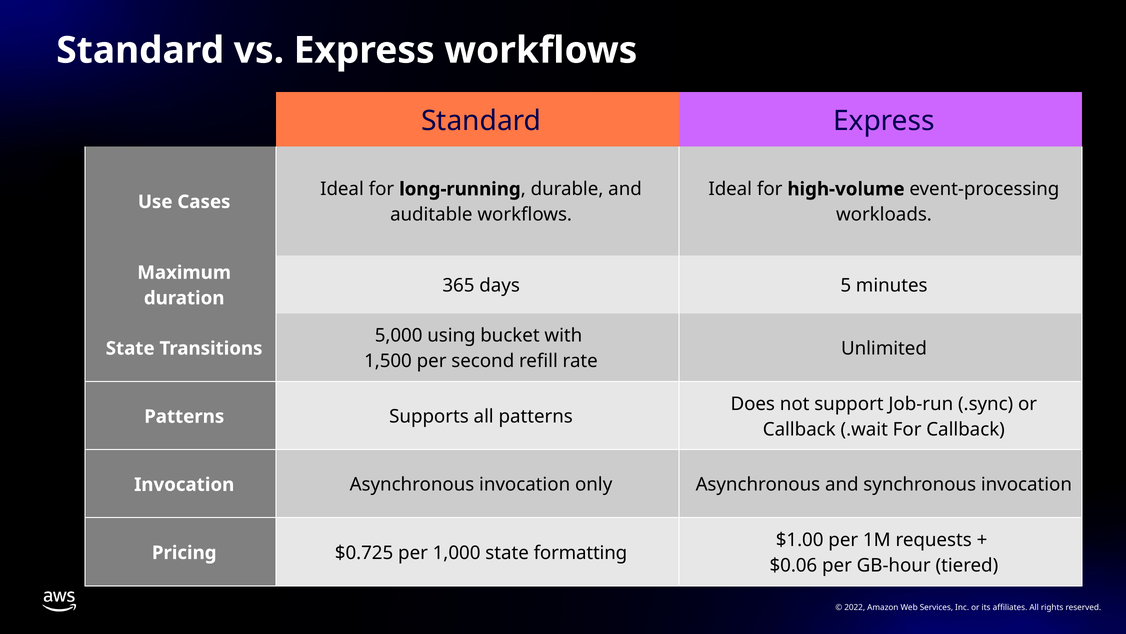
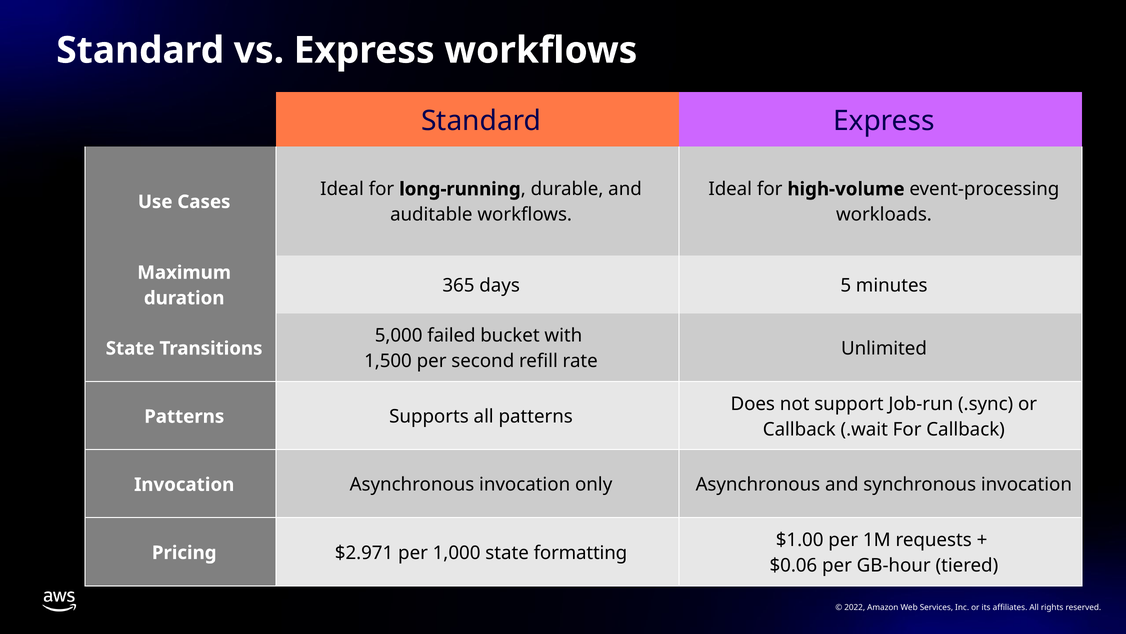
using: using -> failed (451, 335)
$0.725: $0.725 -> $2.971 (364, 552)
